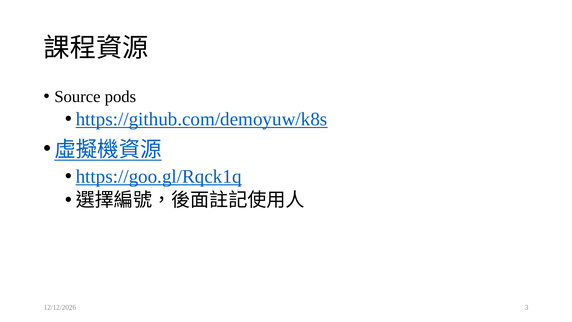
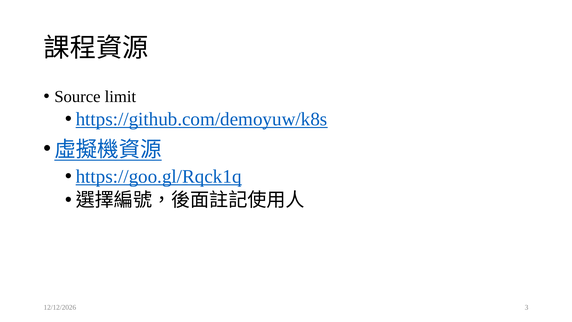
pods: pods -> limit (120, 97)
